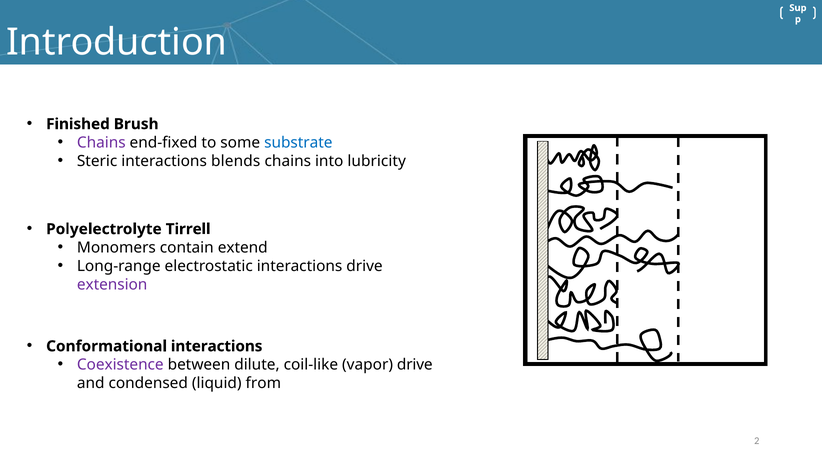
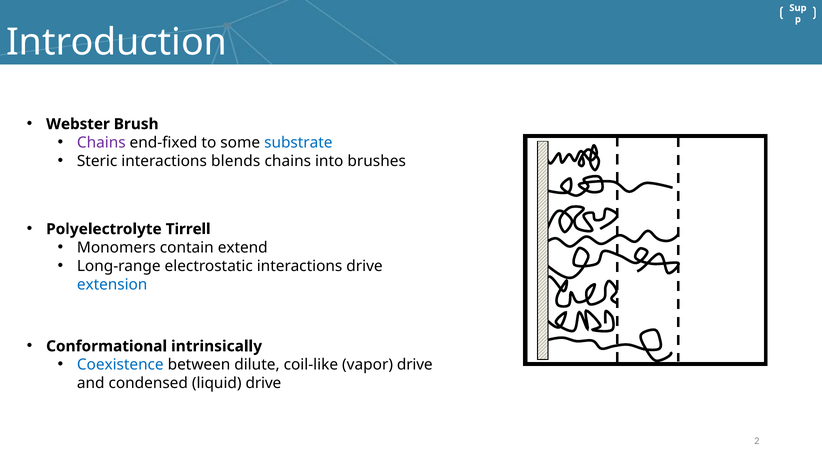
Finished: Finished -> Webster (78, 124)
lubricity: lubricity -> brushes (377, 161)
extension colour: purple -> blue (112, 285)
Conformational interactions: interactions -> intrinsically (217, 347)
Coexistence colour: purple -> blue (120, 365)
liquid from: from -> drive (263, 383)
